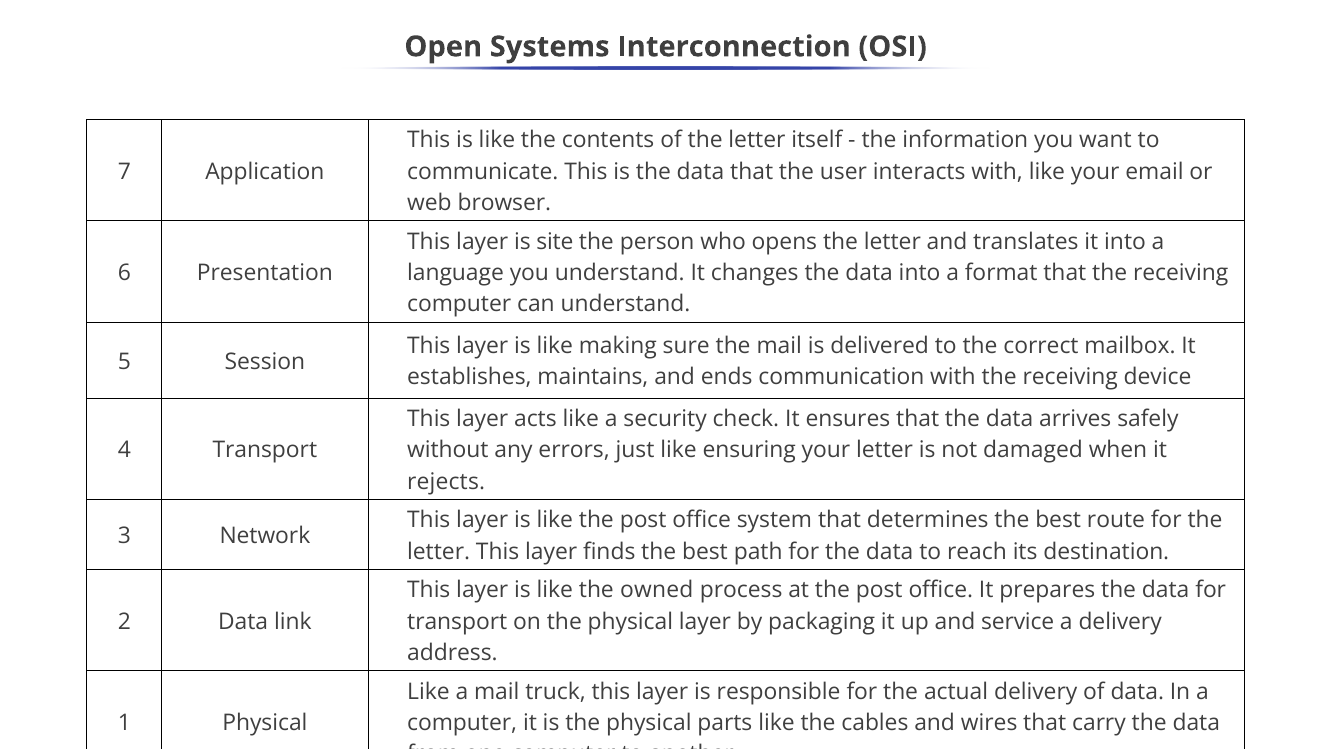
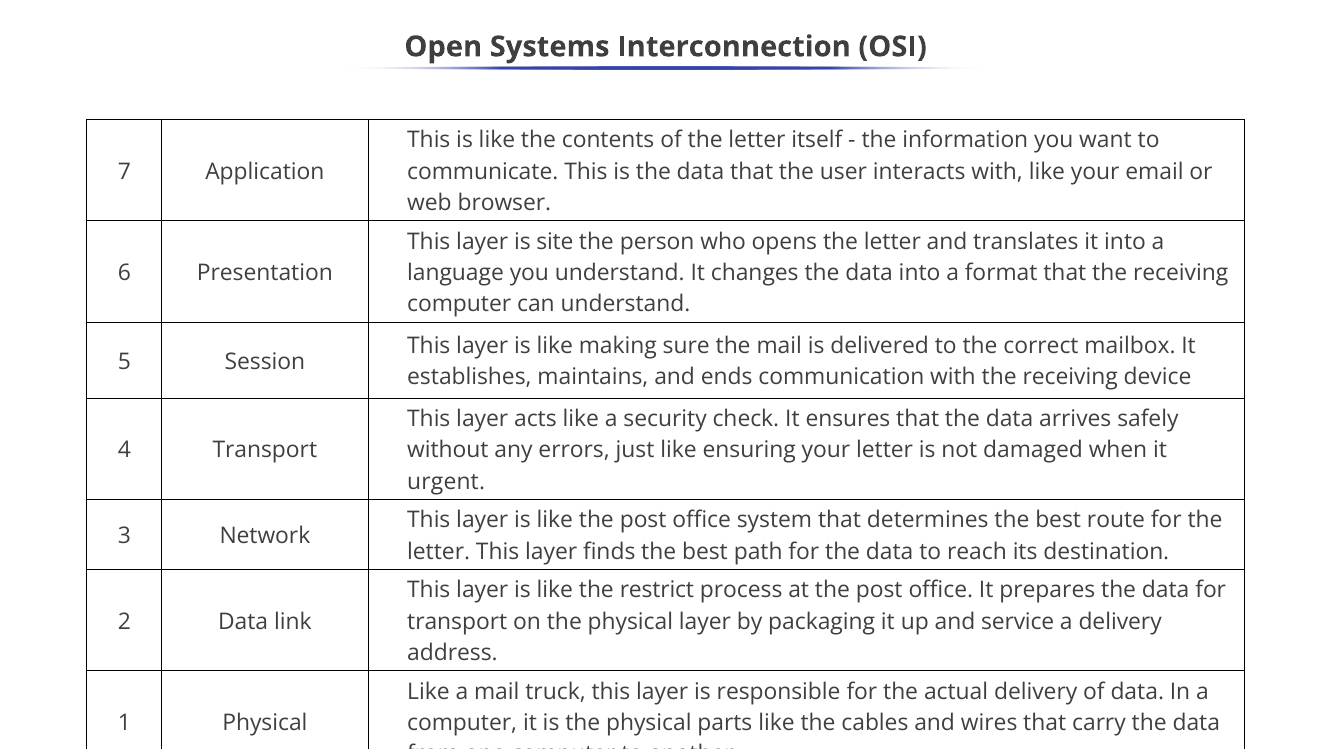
rejects: rejects -> urgent (446, 481)
owned: owned -> restrict (657, 590)
